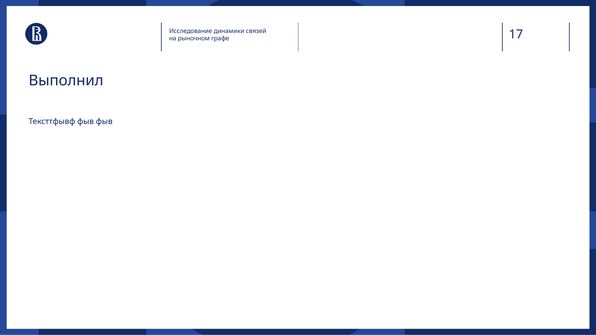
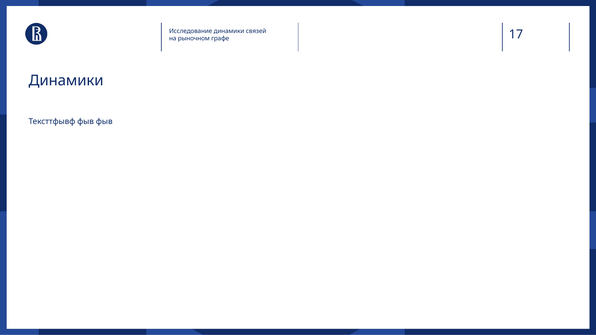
Выполнил: Выполнил -> Динамики (66, 81)
